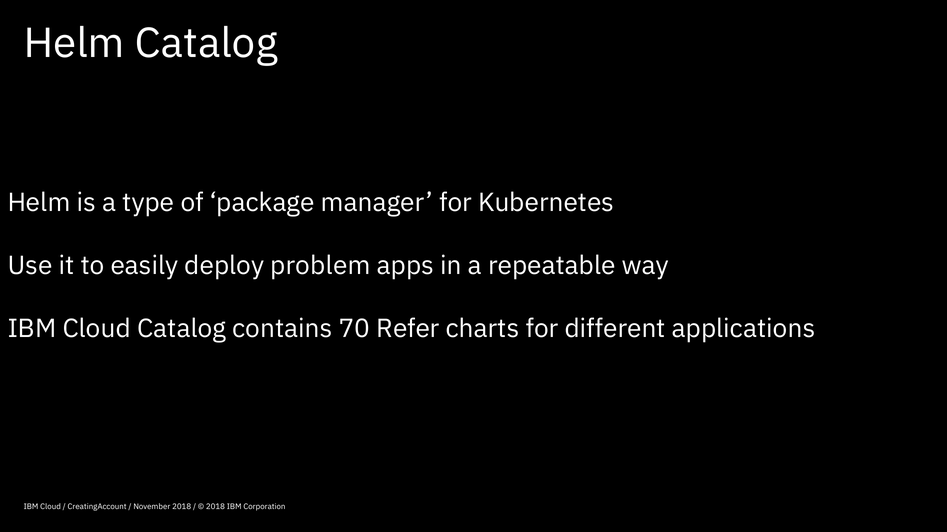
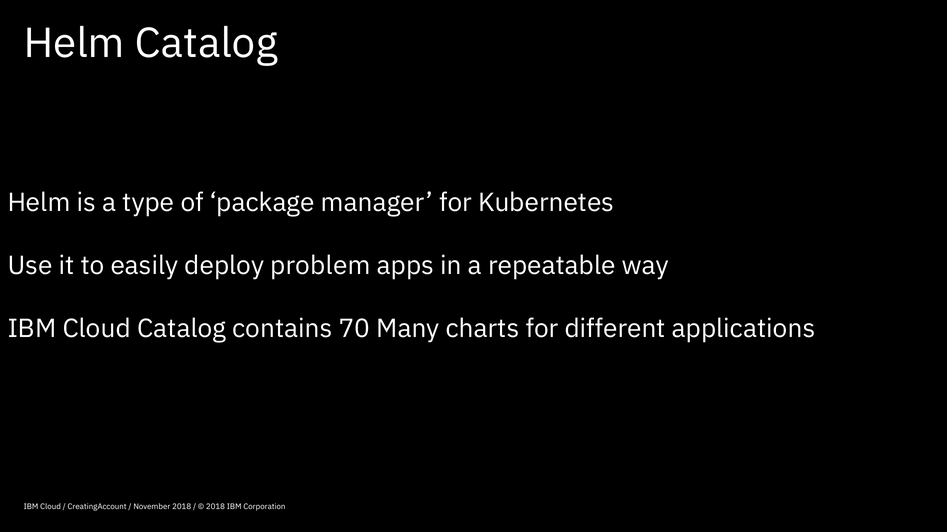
Refer: Refer -> Many (408, 329)
